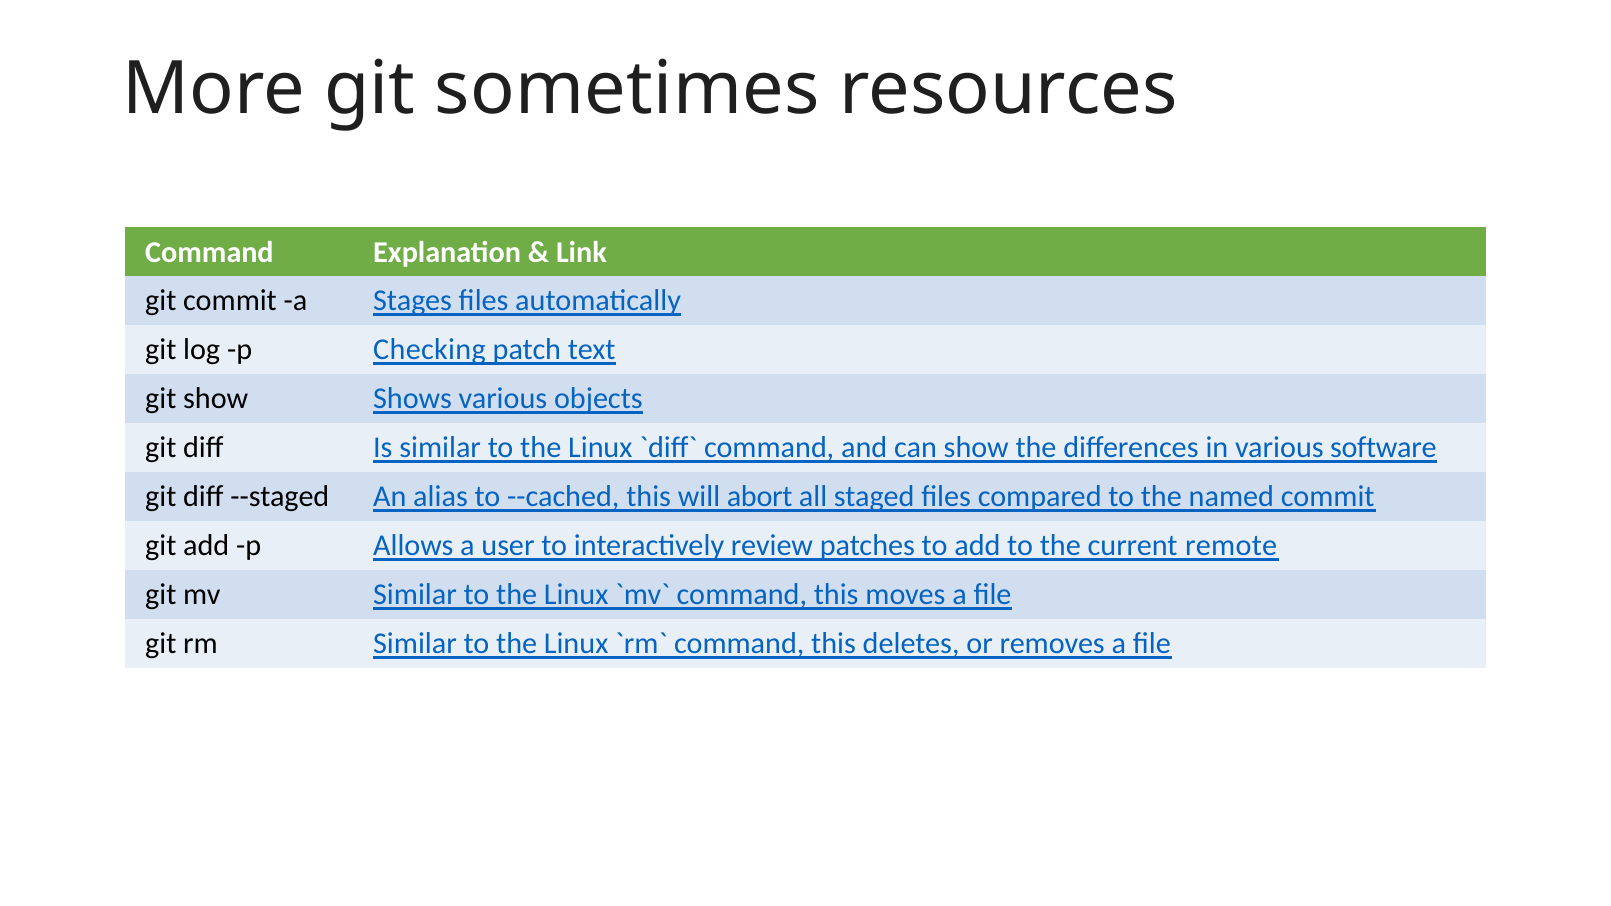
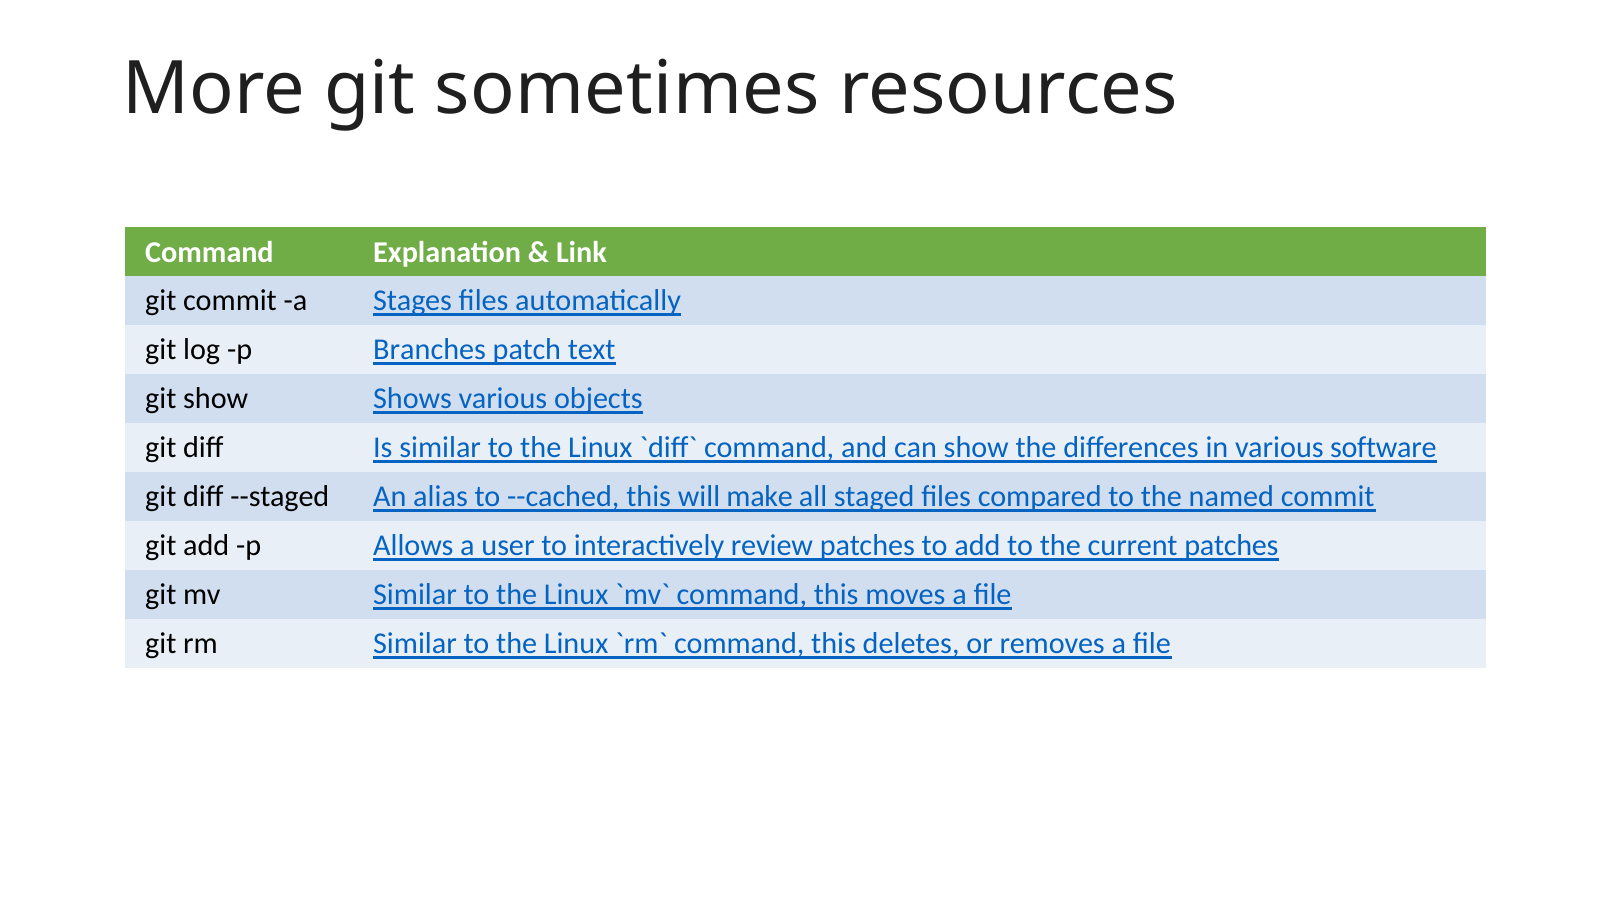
Checking: Checking -> Branches (430, 350)
abort: abort -> make (760, 497)
current remote: remote -> patches (1231, 546)
